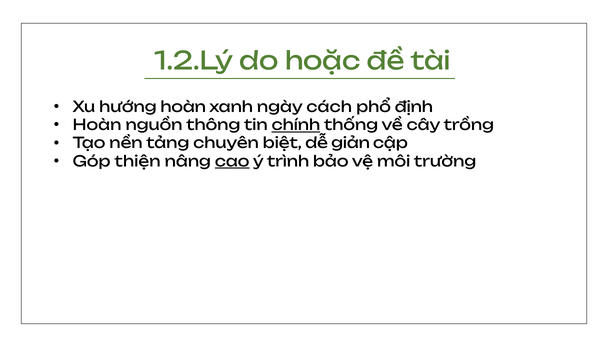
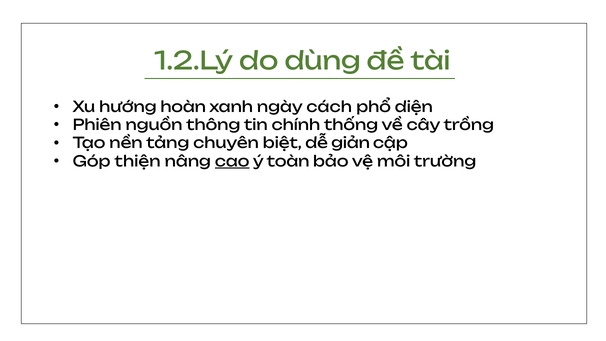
hoặc: hoặc -> dùng (323, 61)
định: định -> diện (414, 107)
Hoàn: Hoàn -> Phiên (97, 125)
chính underline: present -> none (296, 125)
trình: trình -> toàn (288, 162)
